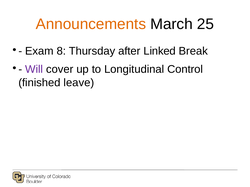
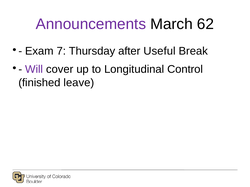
Announcements colour: orange -> purple (91, 24)
25: 25 -> 62 (205, 24)
8: 8 -> 7 (61, 51)
Linked: Linked -> Useful (160, 51)
